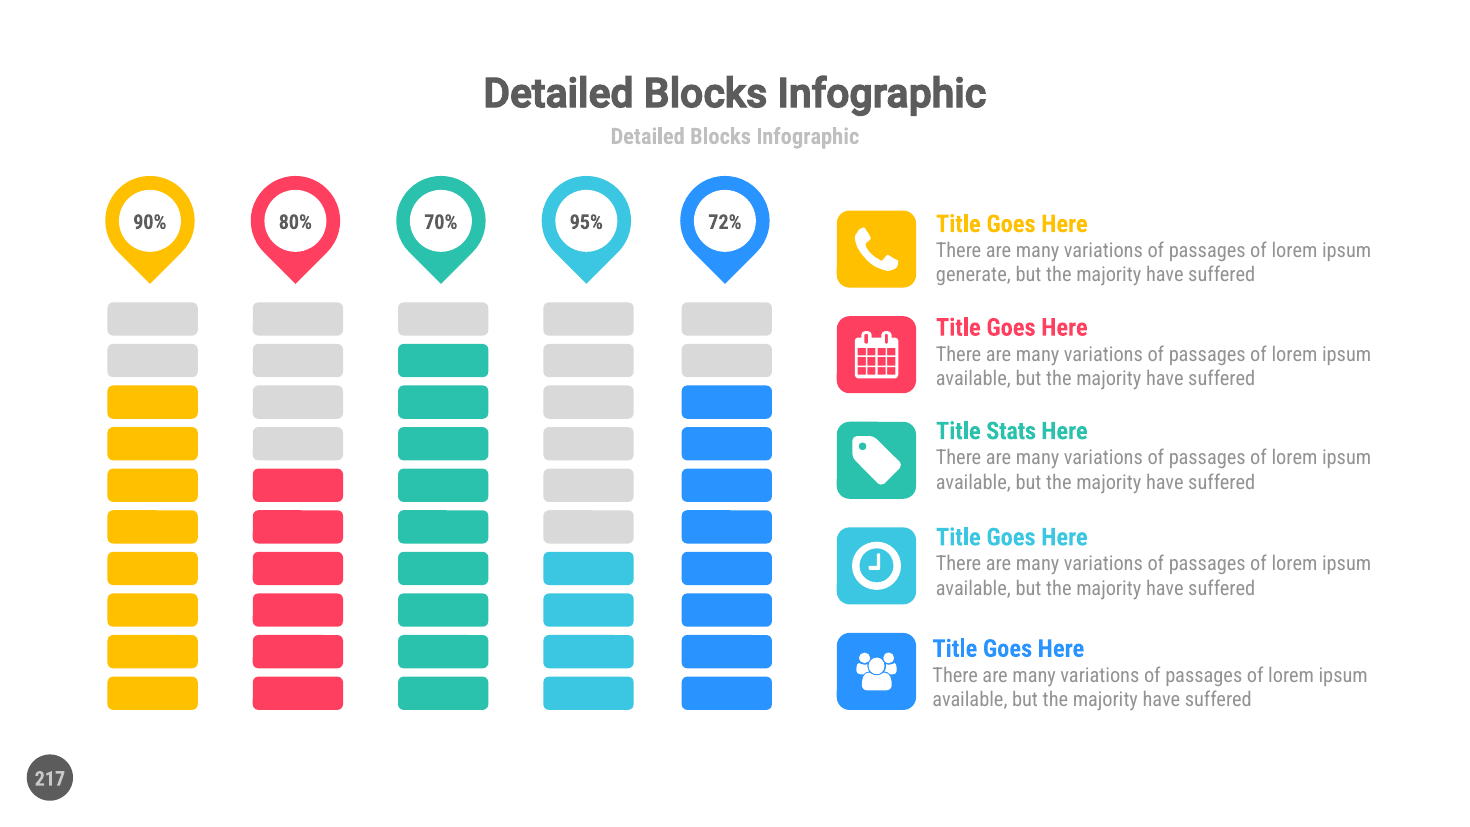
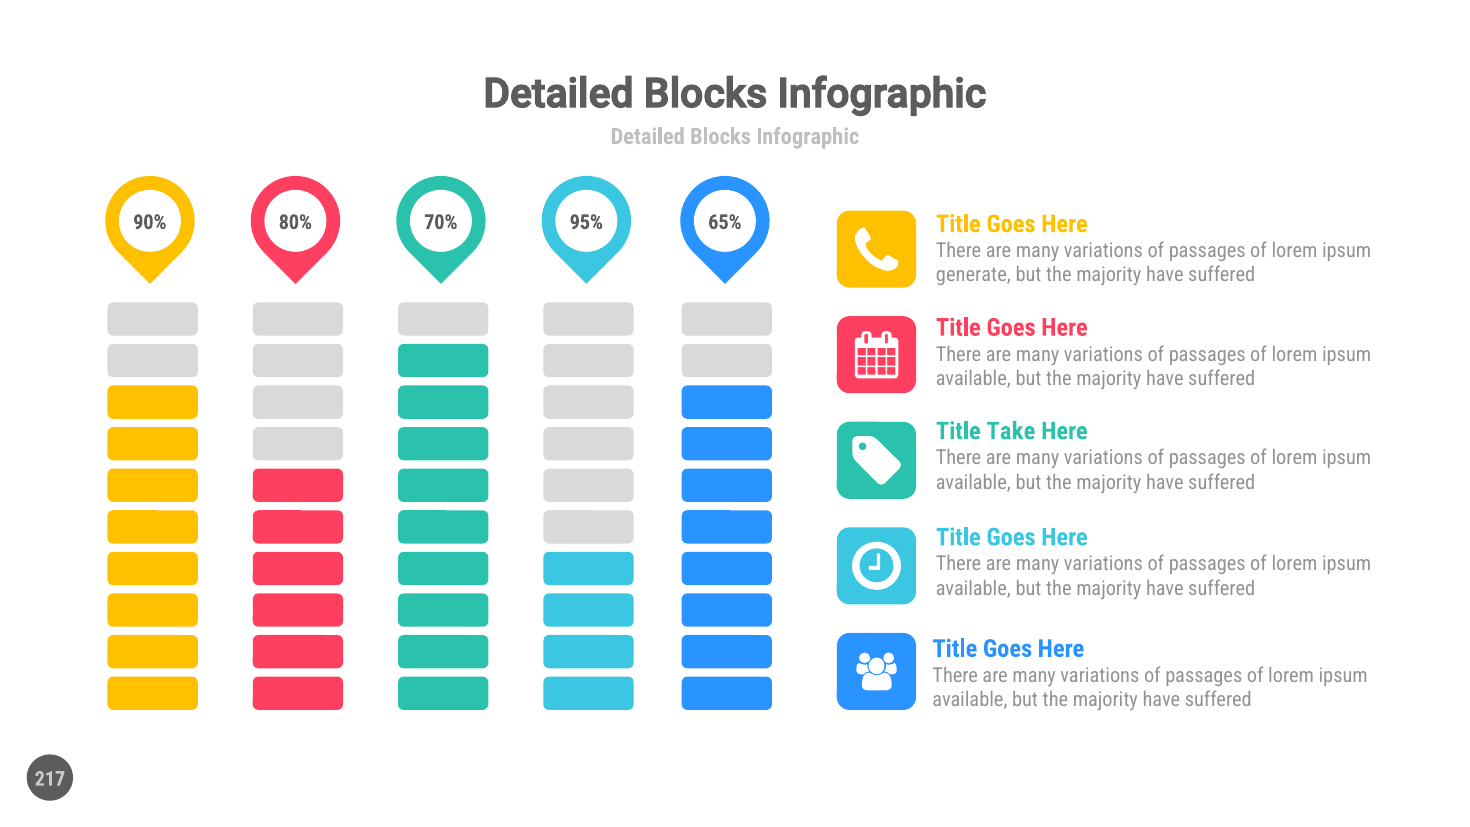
72%: 72% -> 65% (725, 222)
Stats: Stats -> Take (1011, 431)
